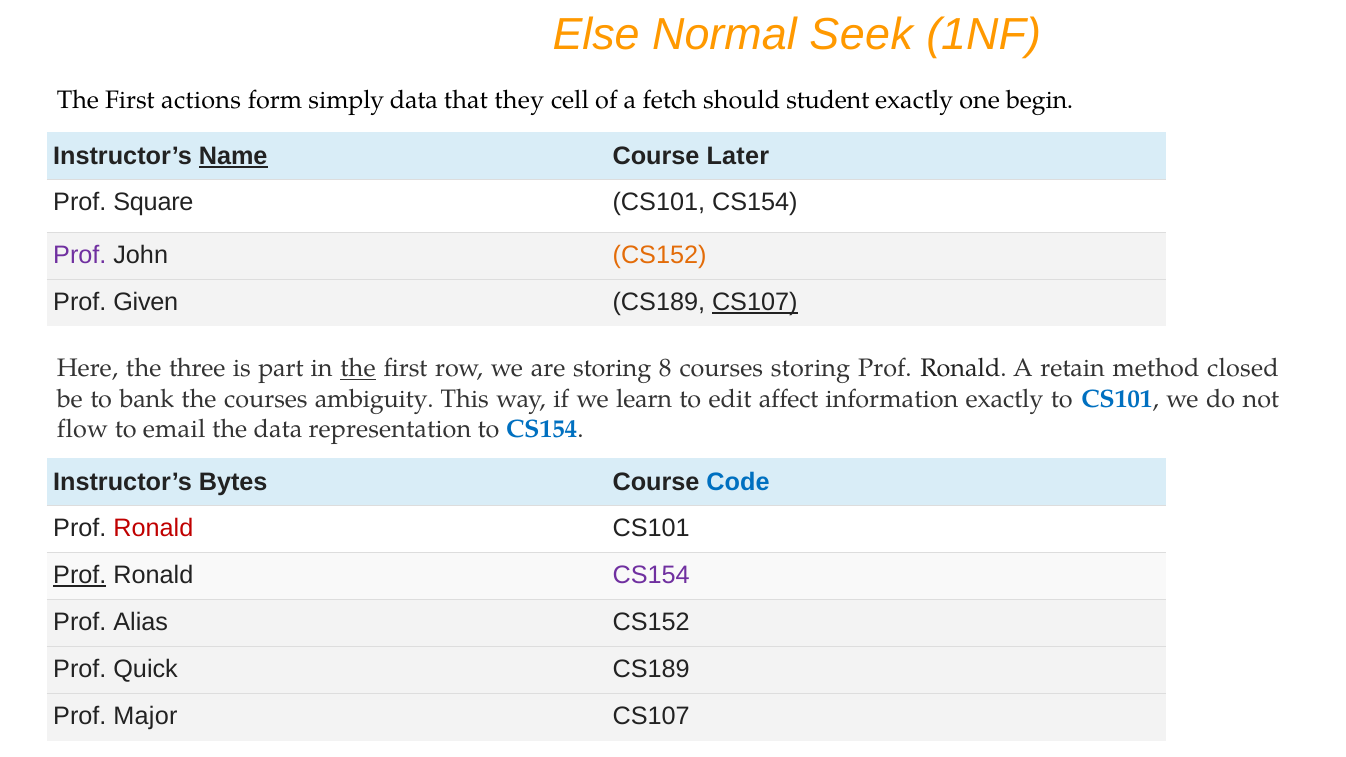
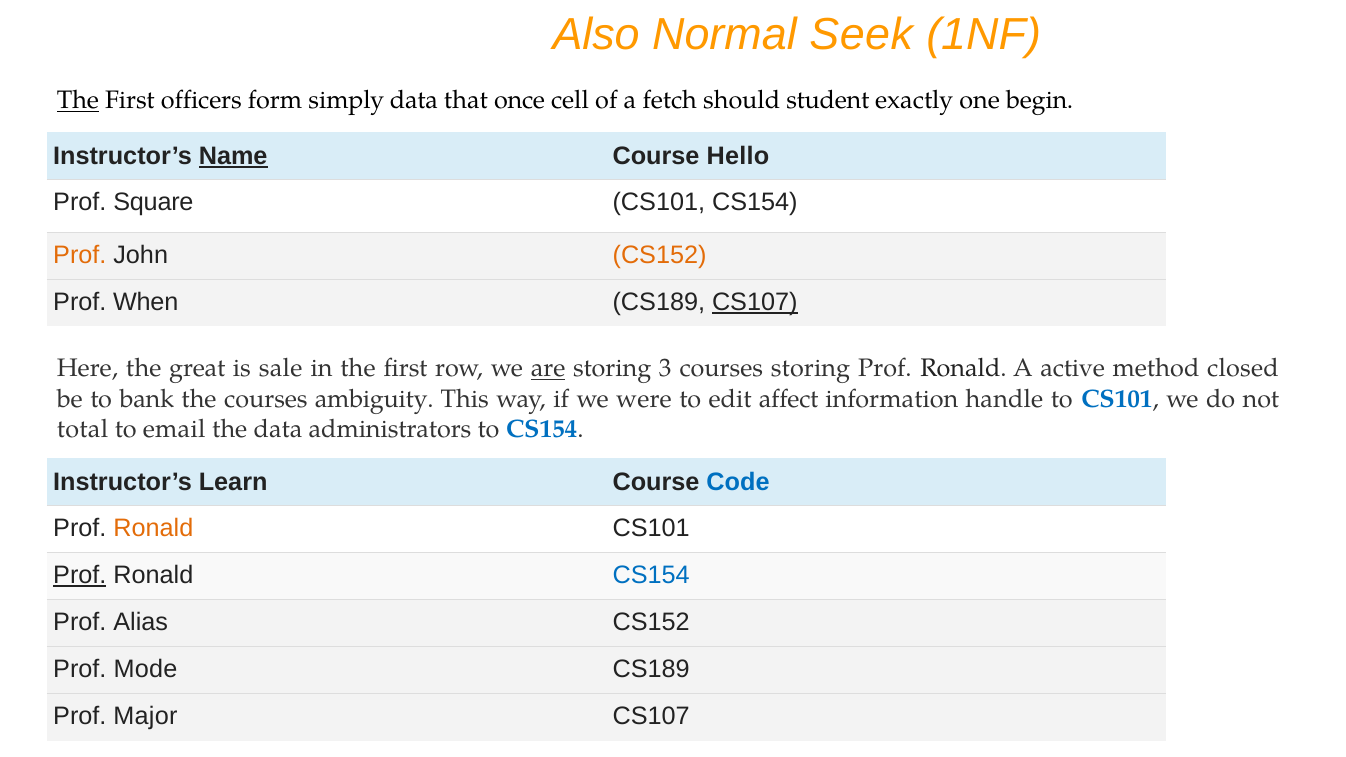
Else: Else -> Also (596, 35)
The underline: none -> present (78, 101)
actions: actions -> officers (201, 101)
they: they -> once (520, 101)
Later: Later -> Hello (738, 156)
Prof colour: purple -> orange (80, 255)
Given: Given -> When (146, 302)
three: three -> great (197, 369)
part: part -> sale (281, 369)
the underline: present -> none (358, 369)
are underline: none -> present (548, 369)
8: 8 -> 3 (665, 369)
retain: retain -> active (1073, 369)
learn: learn -> were (644, 399)
information exactly: exactly -> handle (1004, 399)
flow: flow -> total (83, 429)
representation: representation -> administrators (390, 429)
Bytes: Bytes -> Learn (233, 482)
Ronald colour: red -> orange (153, 528)
CS154 colour: purple -> blue (651, 575)
Quick: Quick -> Mode (145, 669)
